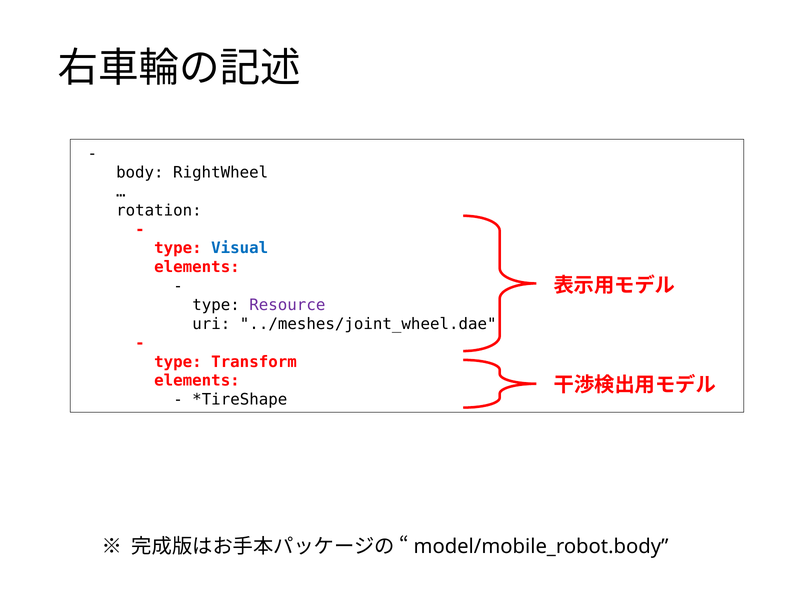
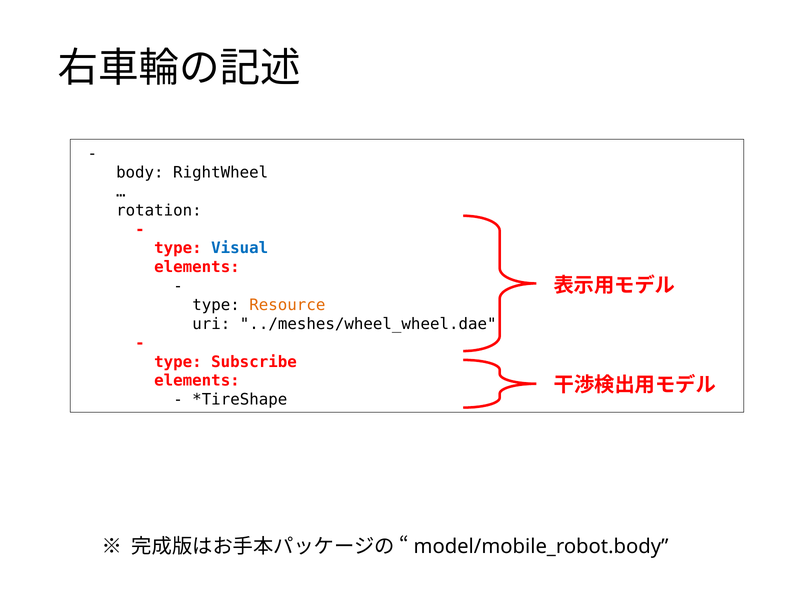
Resource colour: purple -> orange (287, 305)
../meshes/joint_wheel.dae: ../meshes/joint_wheel.dae -> ../meshes/wheel_wheel.dae (368, 324)
Transform: Transform -> Subscribe (254, 362)
